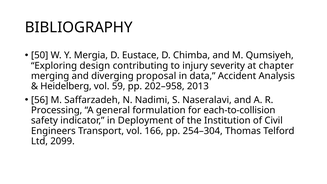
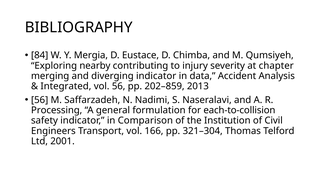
50: 50 -> 84 (40, 55)
design: design -> nearby (95, 66)
diverging proposal: proposal -> indicator (156, 76)
Heidelberg: Heidelberg -> Integrated (66, 86)
vol 59: 59 -> 56 (119, 86)
202–958: 202–958 -> 202–859 (165, 86)
Deployment: Deployment -> Comparison (145, 121)
254–304: 254–304 -> 321–304 (203, 131)
2099: 2099 -> 2001 (63, 141)
